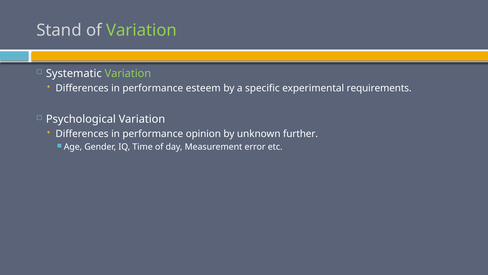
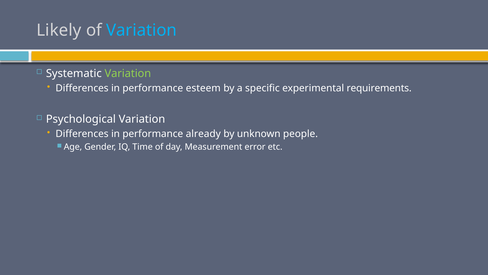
Stand: Stand -> Likely (59, 30)
Variation colour: light green -> light blue (142, 30)
opinion: opinion -> already (203, 134)
further: further -> people (300, 134)
